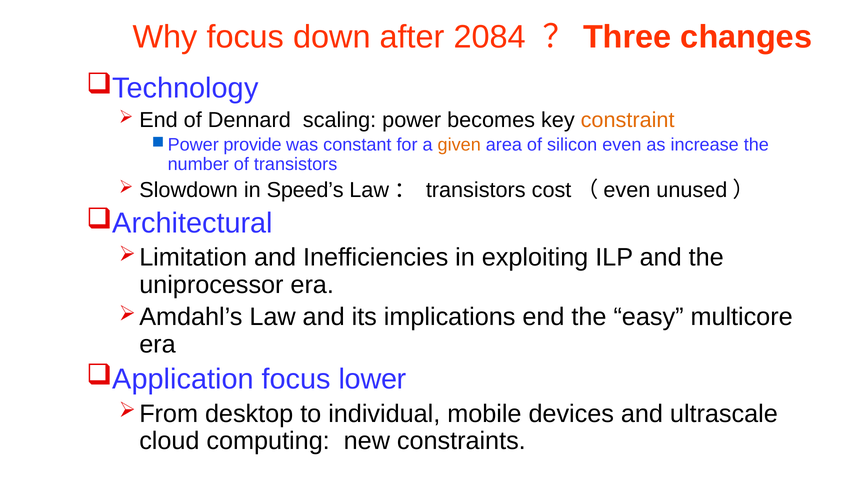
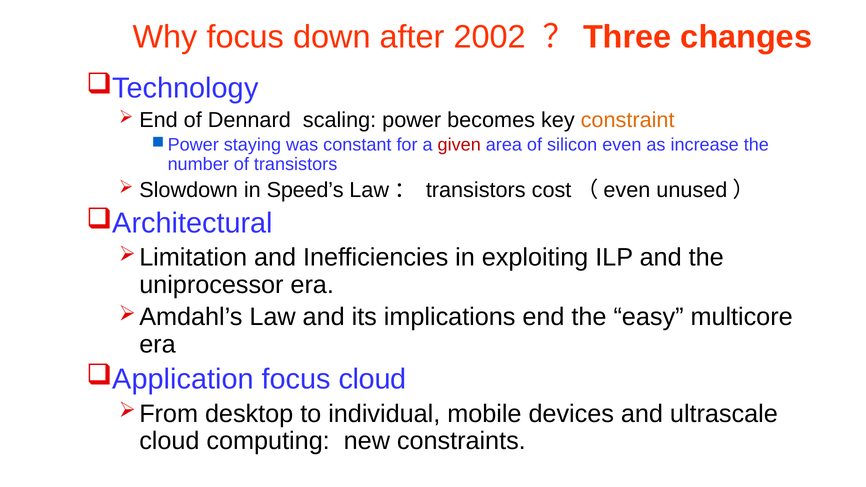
2084: 2084 -> 2002 (490, 37)
provide: provide -> staying (252, 145)
given colour: orange -> red (459, 145)
focus lower: lower -> cloud (373, 379)
